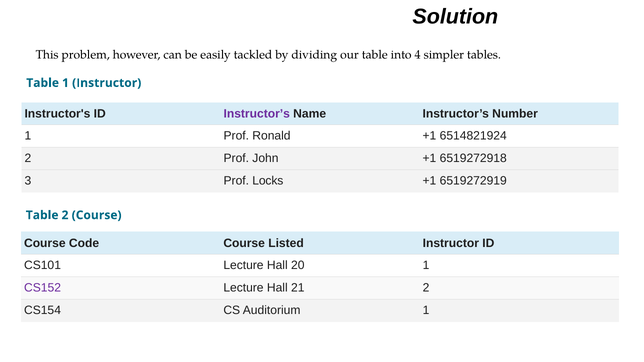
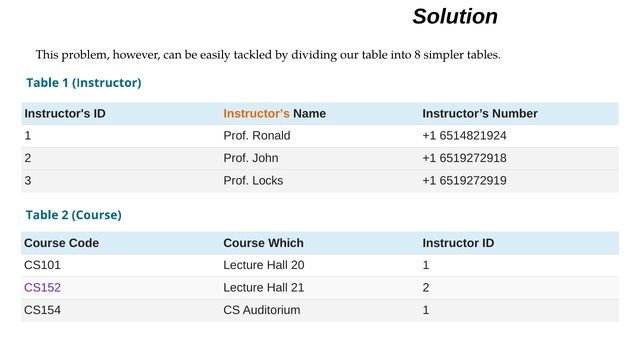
4: 4 -> 8 (418, 55)
Instructor’s colour: purple -> orange (257, 114)
Listed: Listed -> Which (286, 243)
